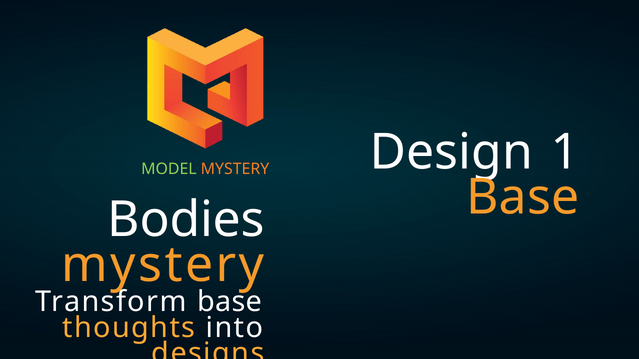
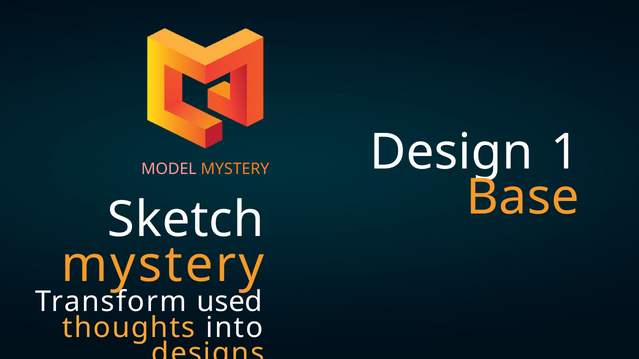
MODEL colour: light green -> pink (169, 169)
Bodies: Bodies -> Sketch (186, 220)
Transform base: base -> used (230, 302)
